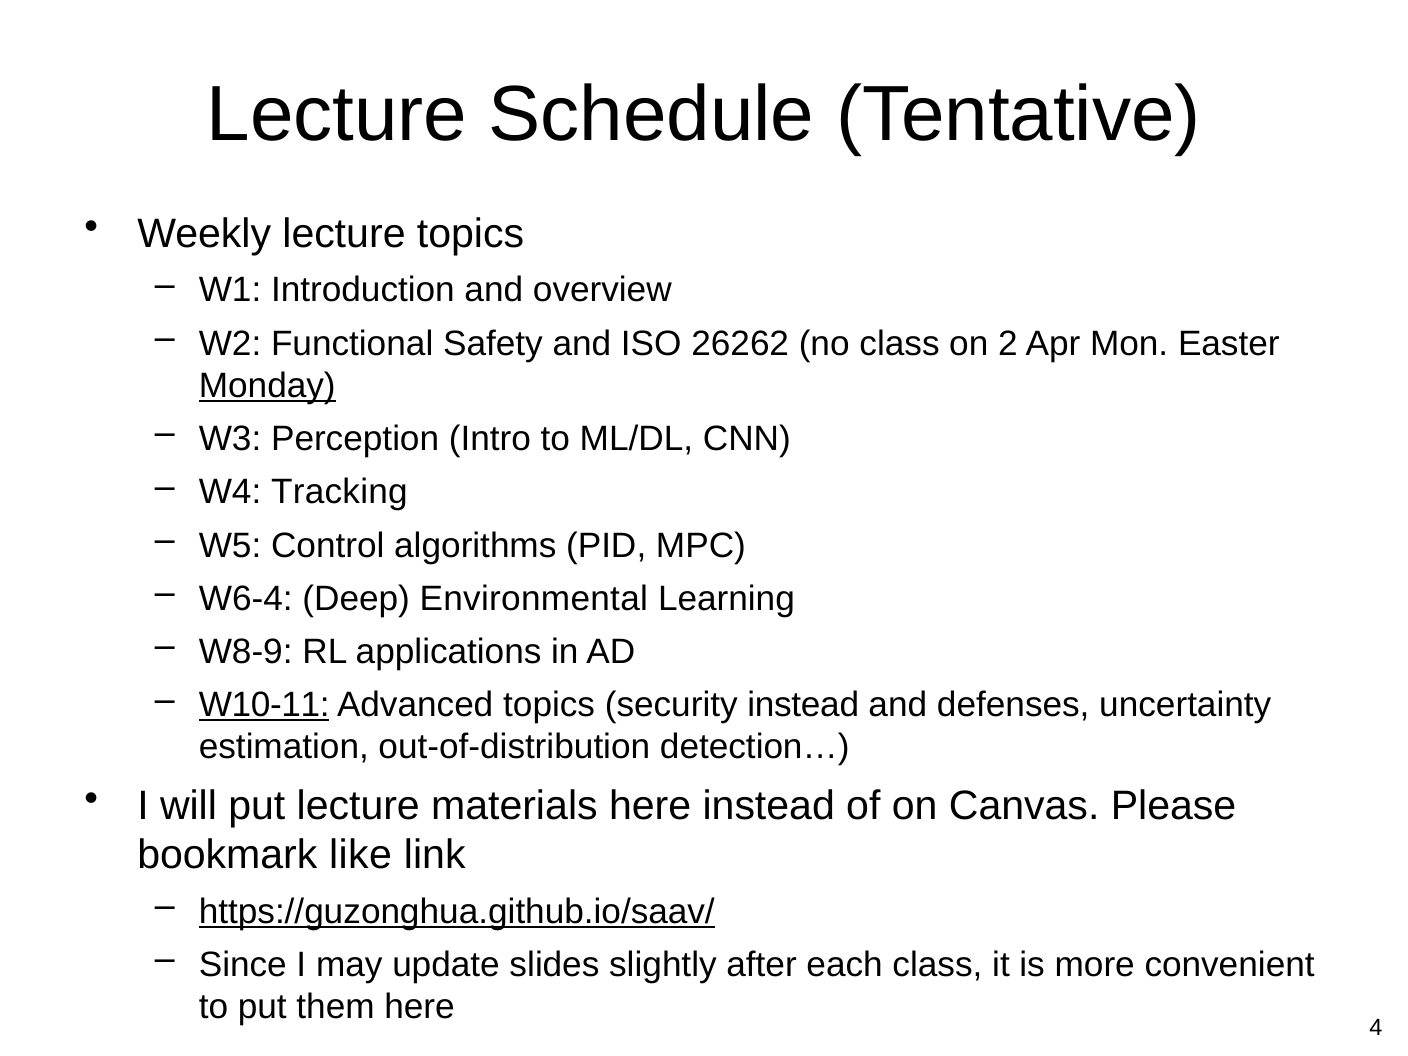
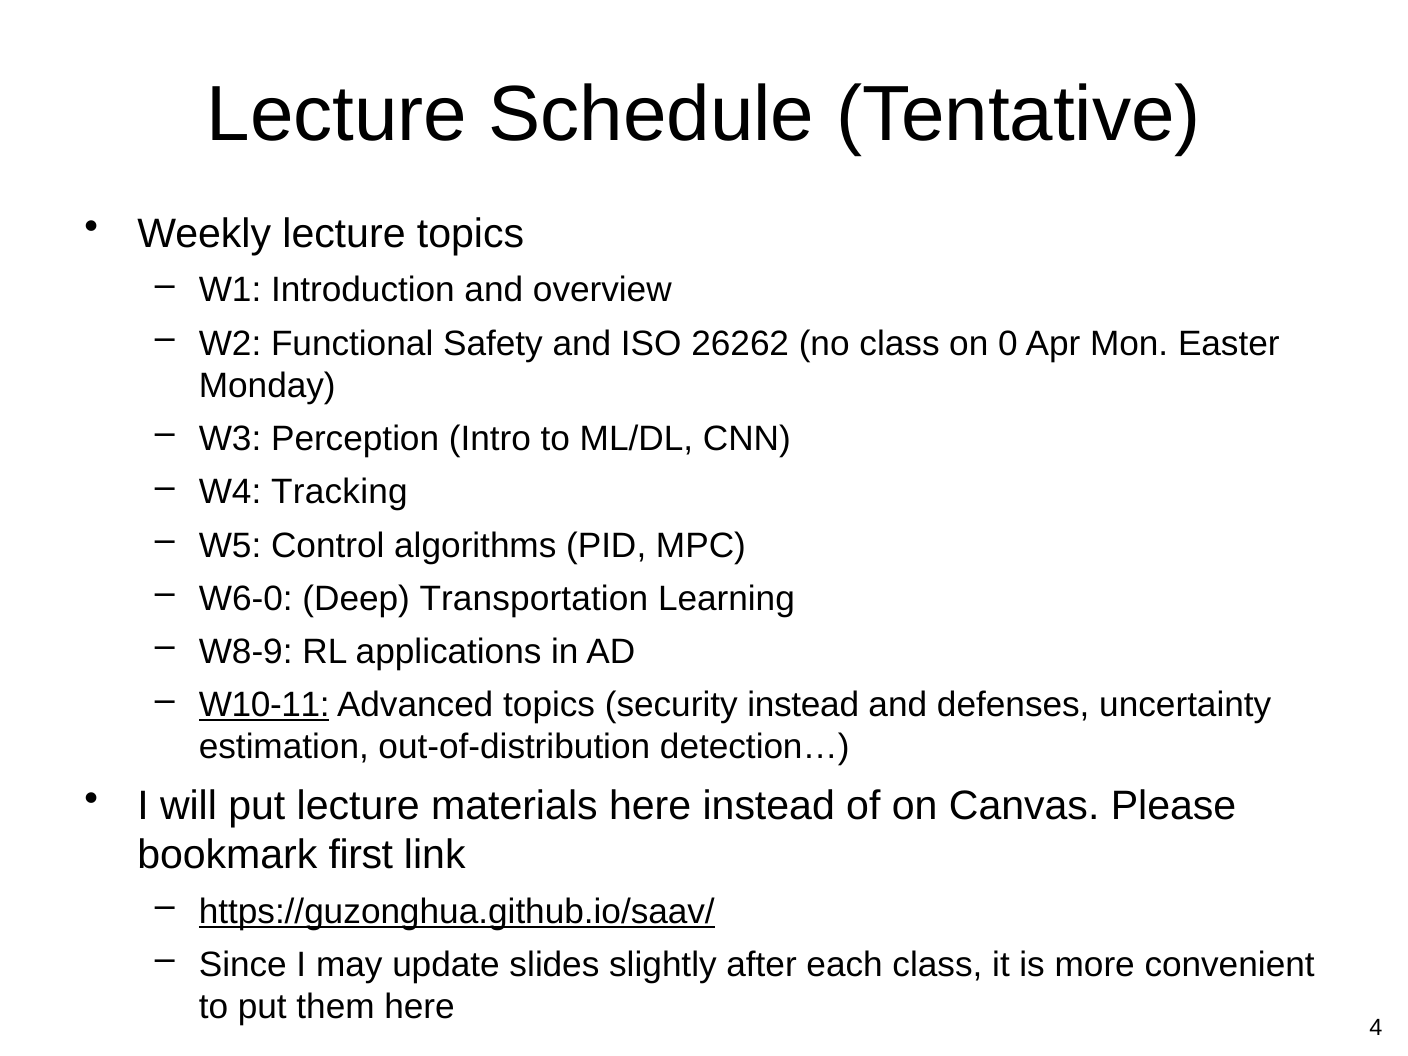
2: 2 -> 0 (1008, 344)
Monday underline: present -> none (267, 386)
W6-4: W6-4 -> W6-0 (246, 599)
Environmental: Environmental -> Transportation (534, 599)
like: like -> first (361, 855)
